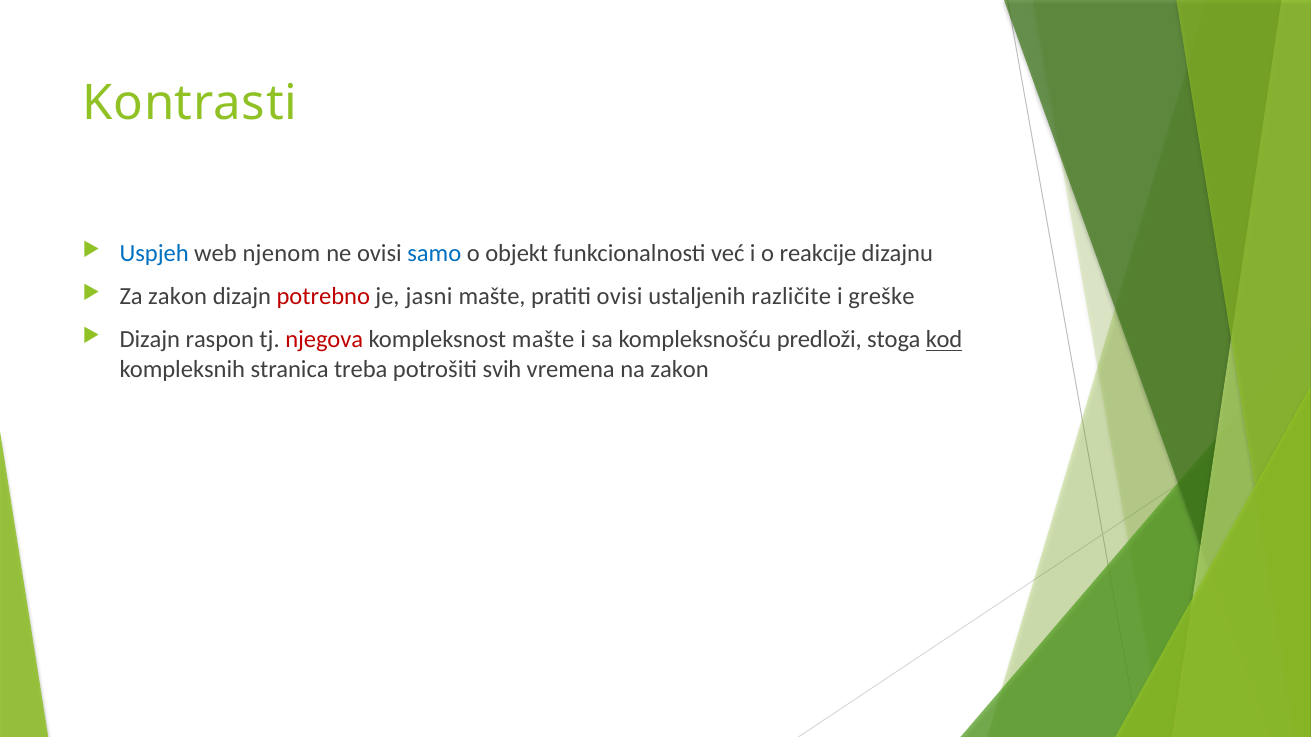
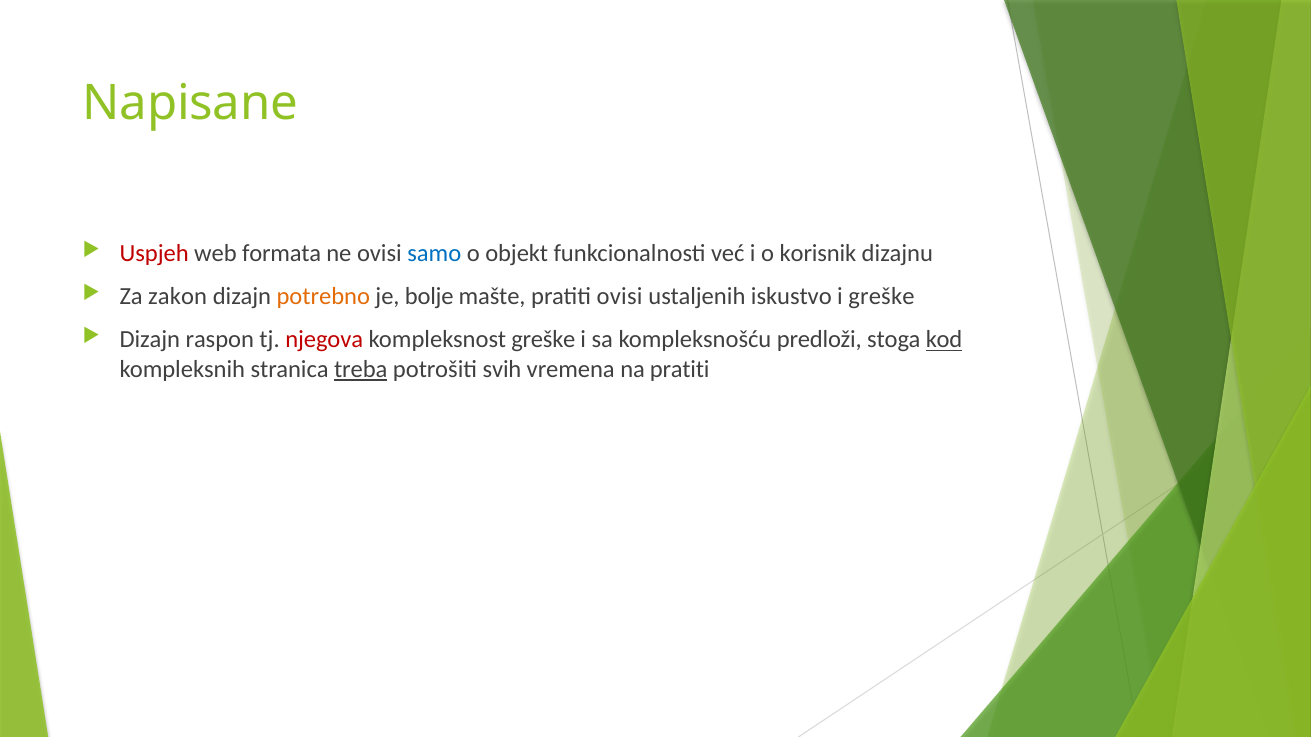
Kontrasti: Kontrasti -> Napisane (190, 103)
Uspjeh colour: blue -> red (154, 254)
njenom: njenom -> formata (282, 254)
reakcije: reakcije -> korisnik (818, 254)
potrebno colour: red -> orange (323, 297)
jasni: jasni -> bolje (429, 297)
različite: različite -> iskustvo (791, 297)
kompleksnost mašte: mašte -> greške (543, 340)
treba underline: none -> present (361, 370)
na zakon: zakon -> pratiti (680, 370)
